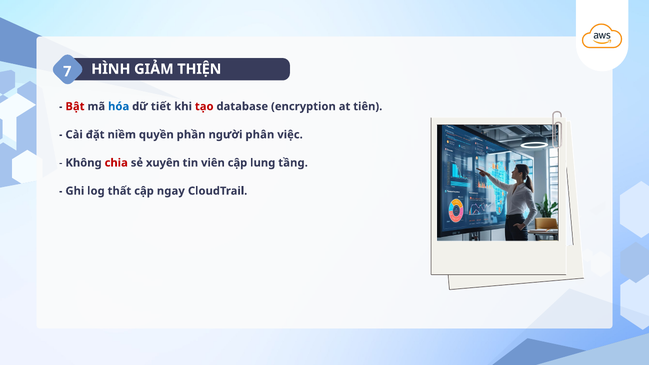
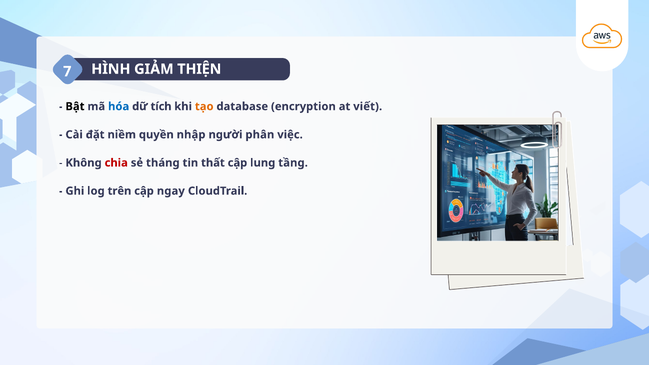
Bật colour: red -> black (75, 106)
tiết: tiết -> tích (161, 106)
tạo colour: red -> orange (204, 106)
tiên: tiên -> viết (368, 106)
phần: phần -> nhập (191, 135)
xuyên: xuyên -> tháng (163, 163)
viên: viên -> thất (213, 163)
thất: thất -> trên (119, 191)
